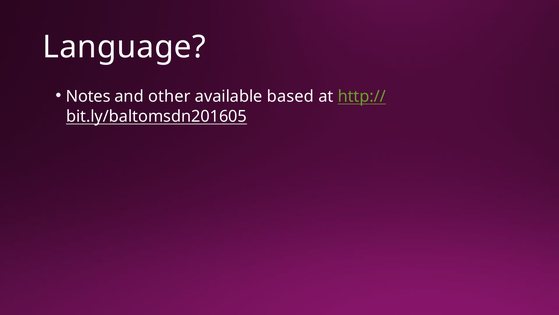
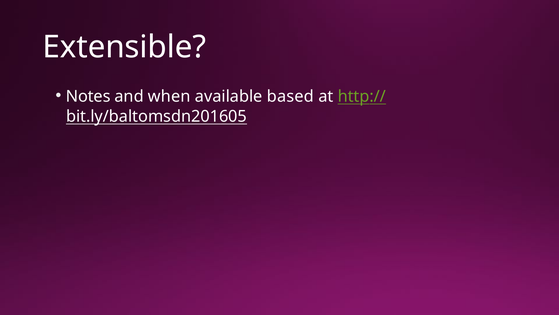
Language: Language -> Extensible (124, 47)
other: other -> when (169, 96)
